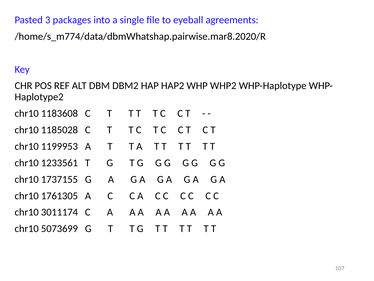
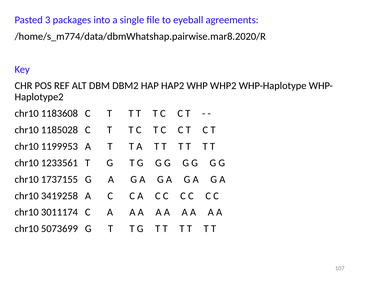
1761305: 1761305 -> 3419258 (59, 195)
